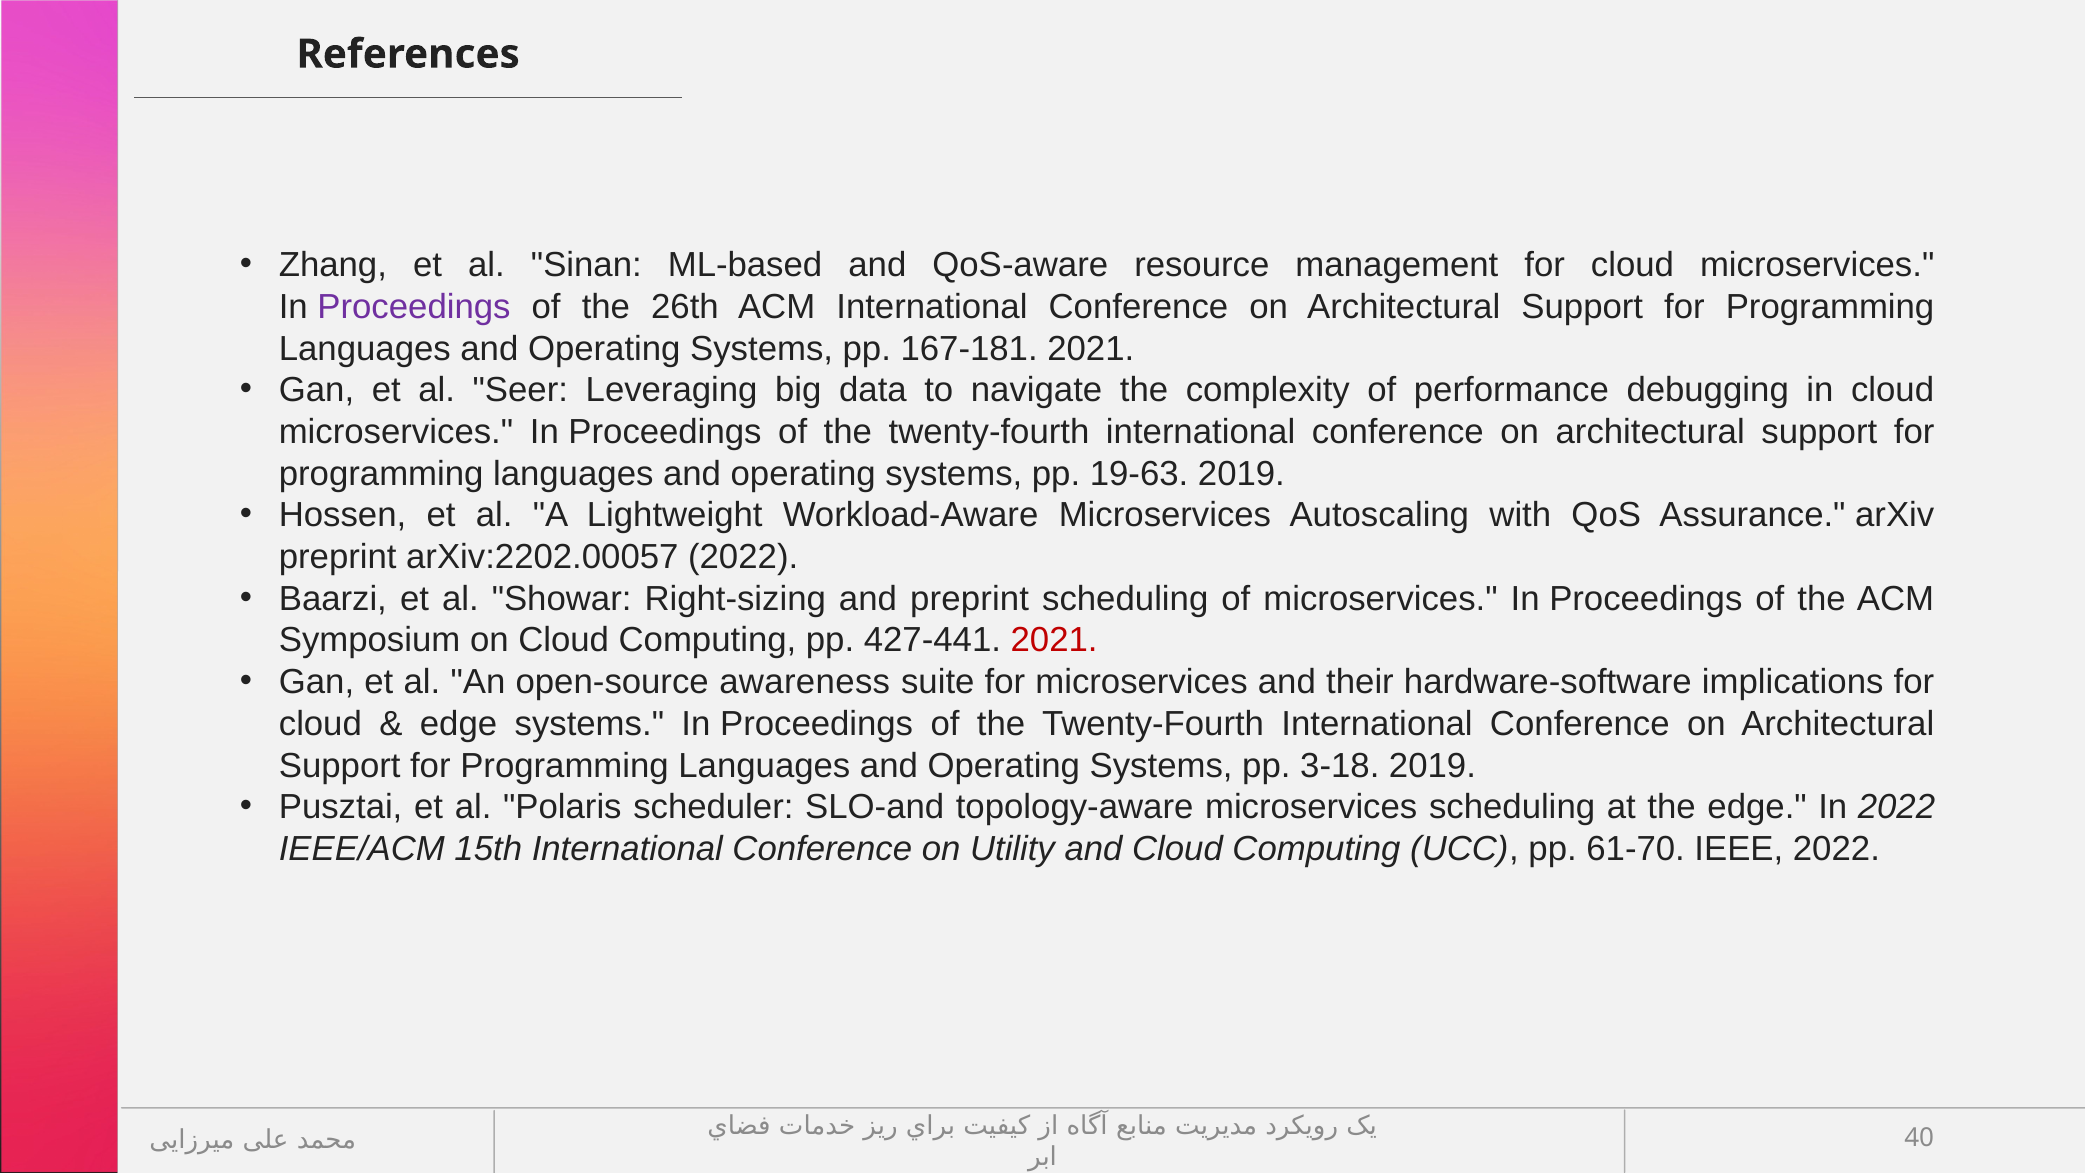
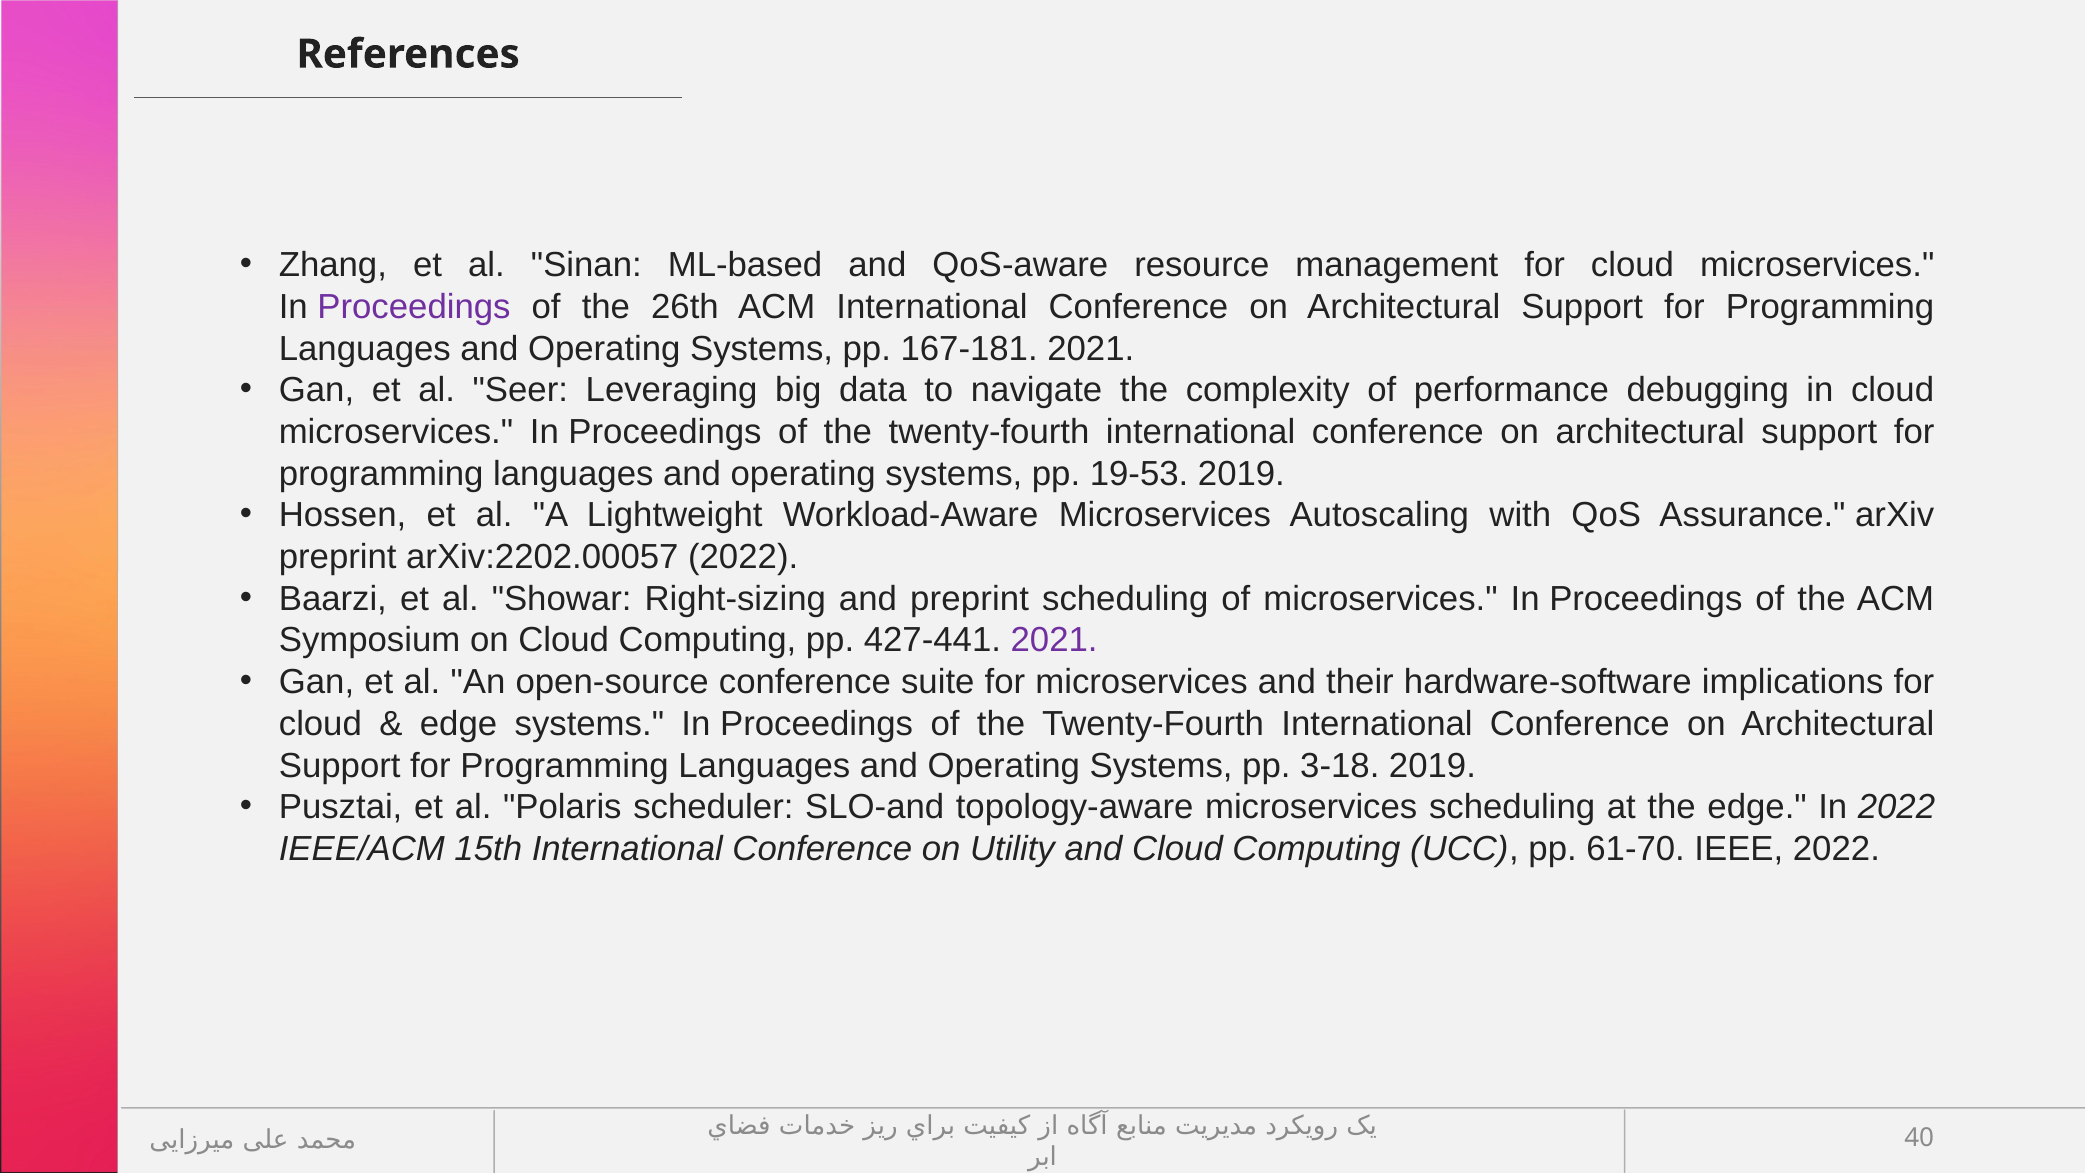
19-63: 19-63 -> 19-53 (1139, 474)
2021 colour: red -> purple (1054, 640)
open-source awareness: awareness -> conference (805, 682)
